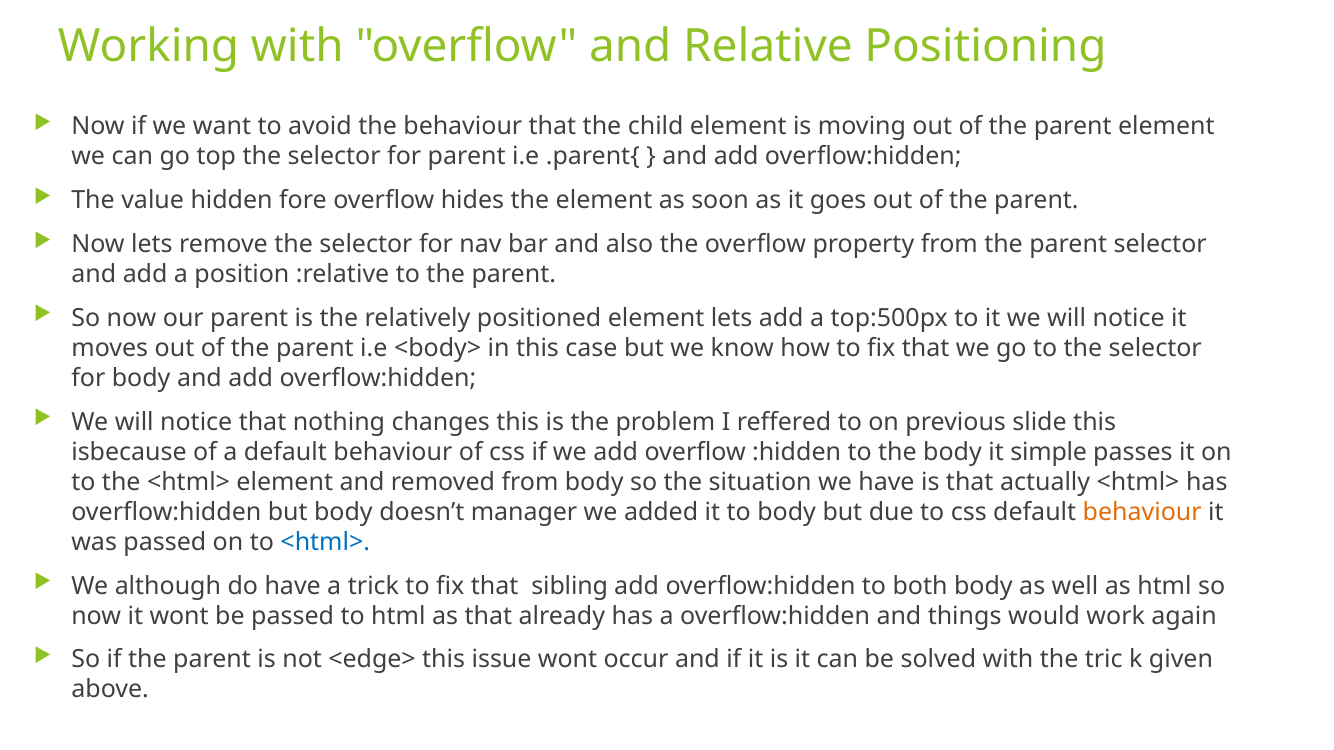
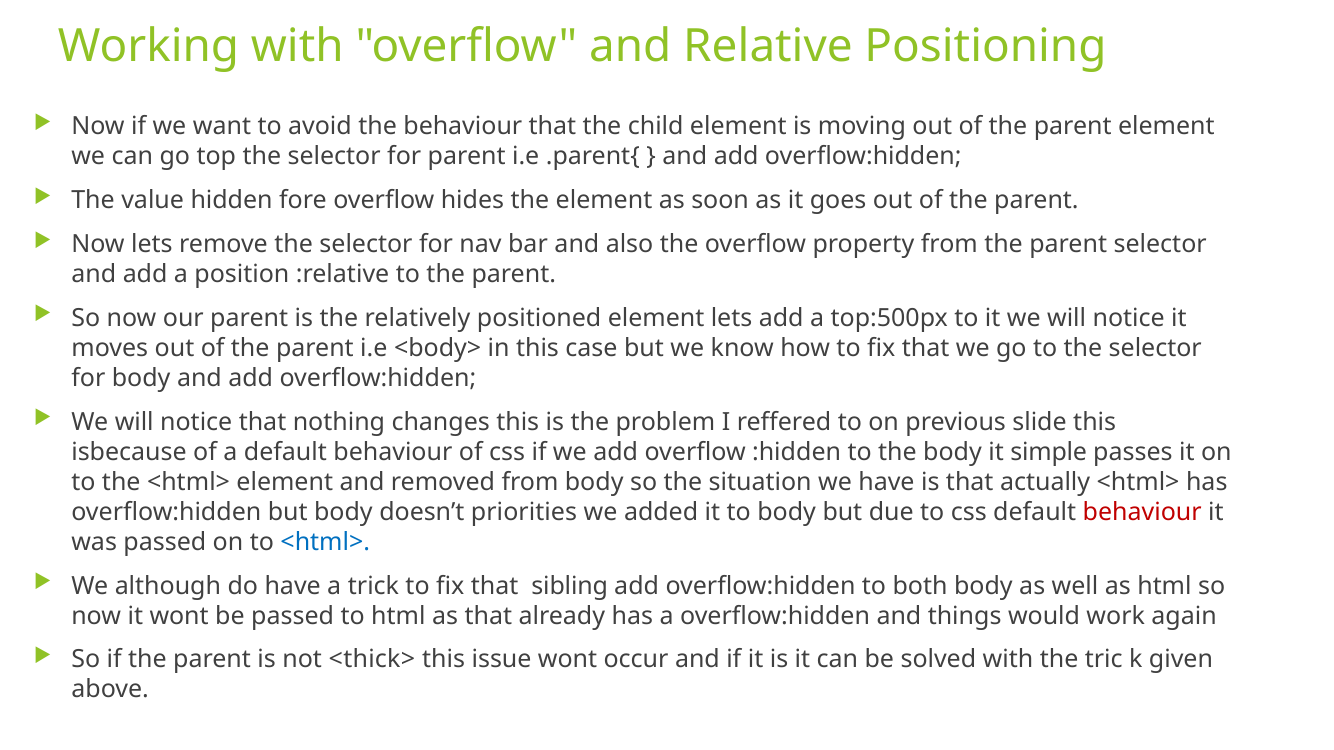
manager: manager -> priorities (524, 512)
behaviour colour: orange -> red (1142, 512)
<edge>: <edge> -> <thick> (372, 660)
